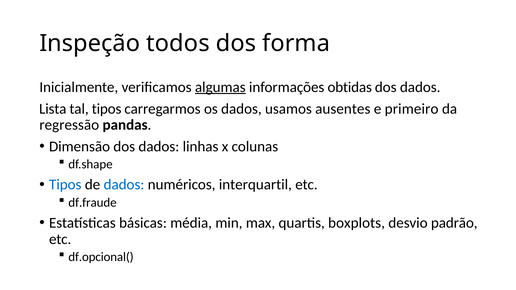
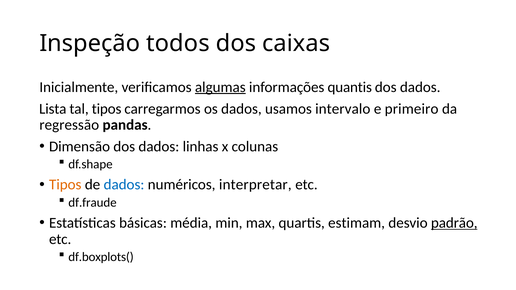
forma: forma -> caixas (296, 43)
obtidas: obtidas -> quantis (350, 87)
ausentes: ausentes -> intervalo (343, 109)
Tipos colour: blue -> orange (65, 185)
interquartil: interquartil -> interpretar (255, 185)
boxplots: boxplots -> estimam (357, 223)
padrão underline: none -> present (454, 223)
df.opcional(: df.opcional( -> df.boxplots( (101, 257)
